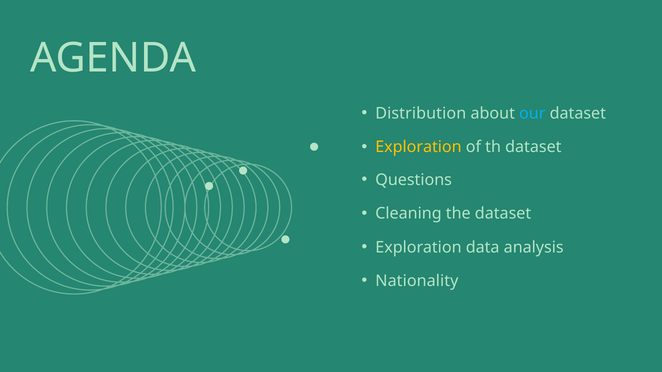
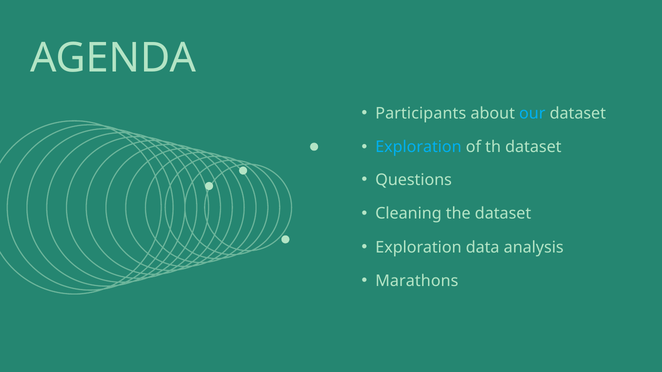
Distribution: Distribution -> Participants (421, 114)
Exploration colour: yellow -> light blue (418, 147)
Nationality: Nationality -> Marathons (417, 281)
